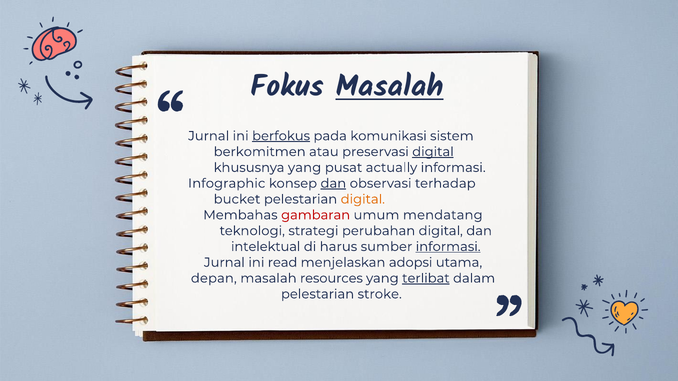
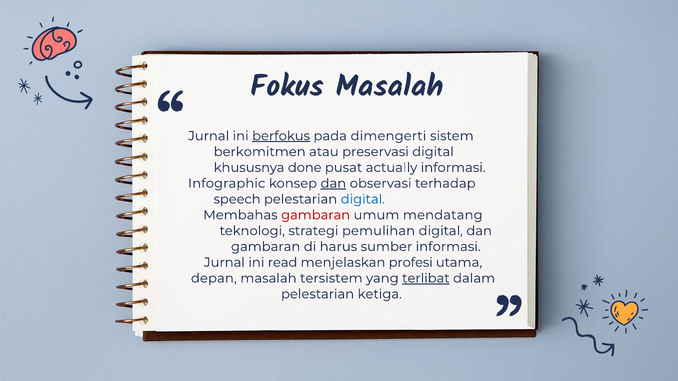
Masalah underline: present -> none (389, 86)
komunikasi: komunikasi -> dimengerti (388, 136)
digital underline: present -> none (433, 152)
khususnya yang: yang -> done (305, 168)
bucket: bucket -> speech (237, 199)
digital colour: orange -> blue (363, 199)
perubahan: perubahan -> pemulihan (379, 231)
intelektual: intelektual -> gambaran (266, 247)
informasi underline: present -> none (448, 247)
adopsi: adopsi -> profesi (411, 263)
resources: resources -> tersistem (331, 279)
stroke: stroke -> ketiga (380, 294)
